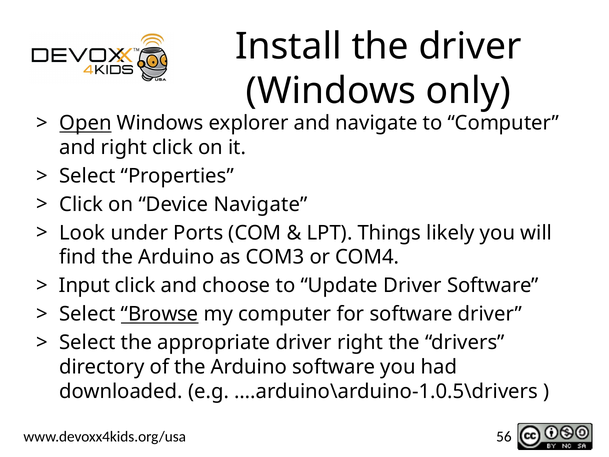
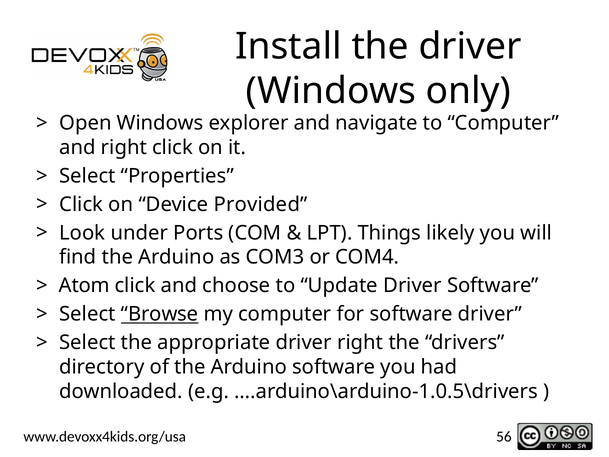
Open underline: present -> none (85, 123)
Device Navigate: Navigate -> Provided (261, 204)
Input: Input -> Atom (84, 286)
